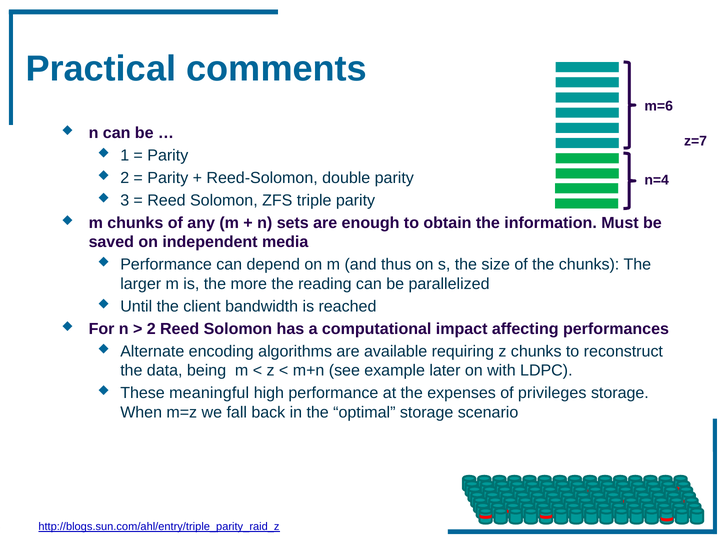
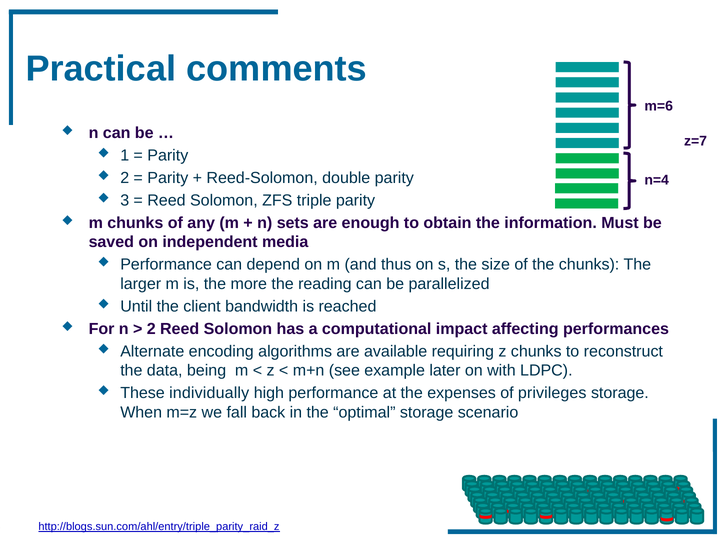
meaningful: meaningful -> individually (209, 393)
